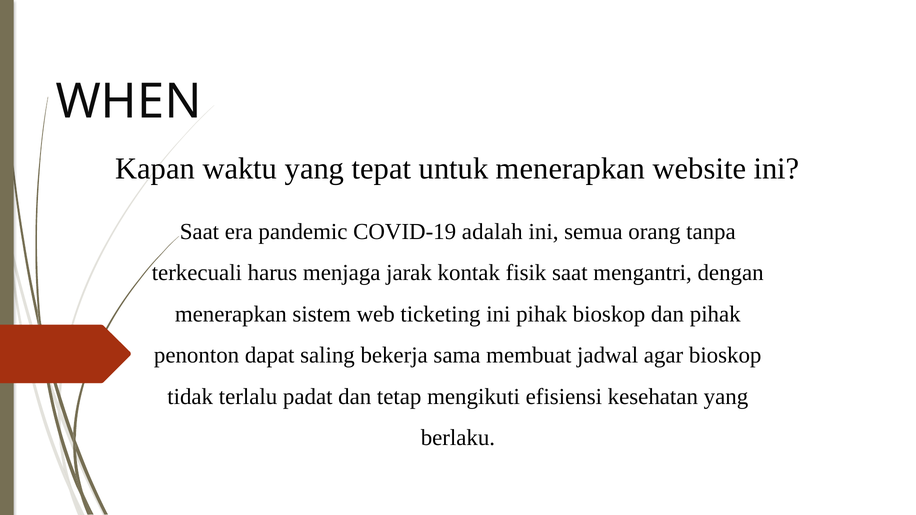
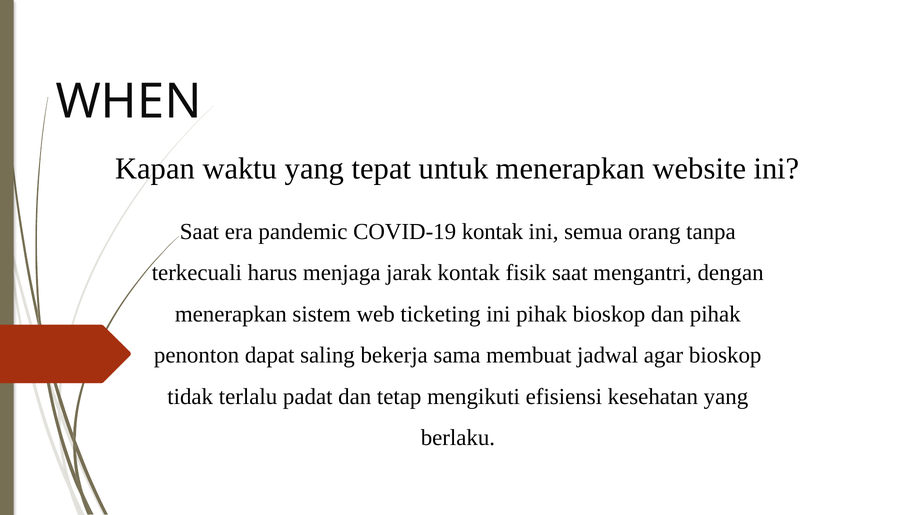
COVID-19 adalah: adalah -> kontak (492, 232)
